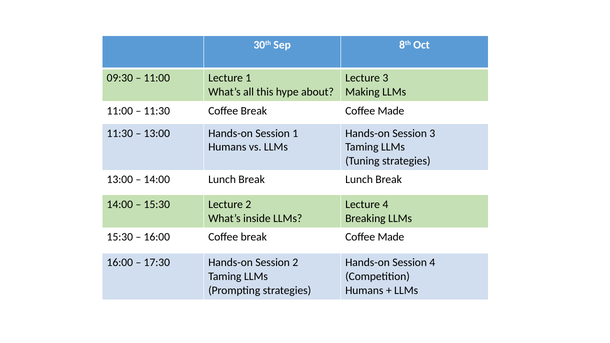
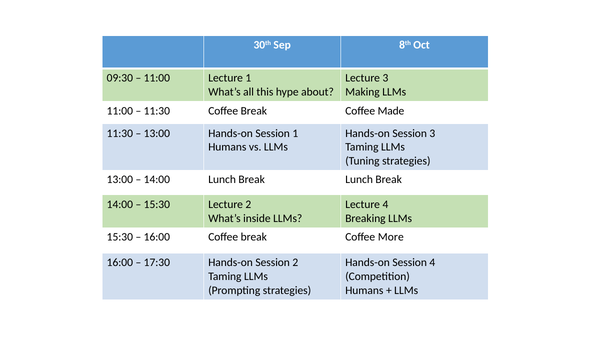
Made: Made -> More (391, 237)
